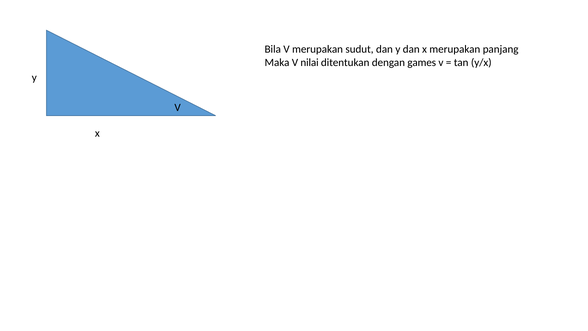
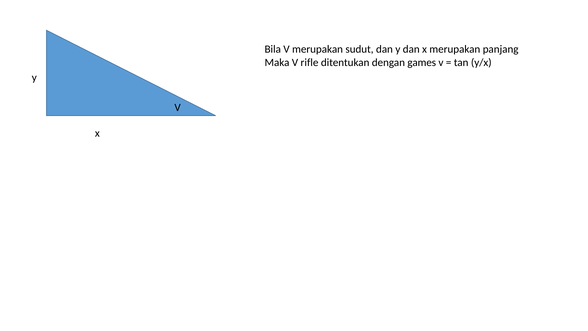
nilai: nilai -> rifle (310, 62)
